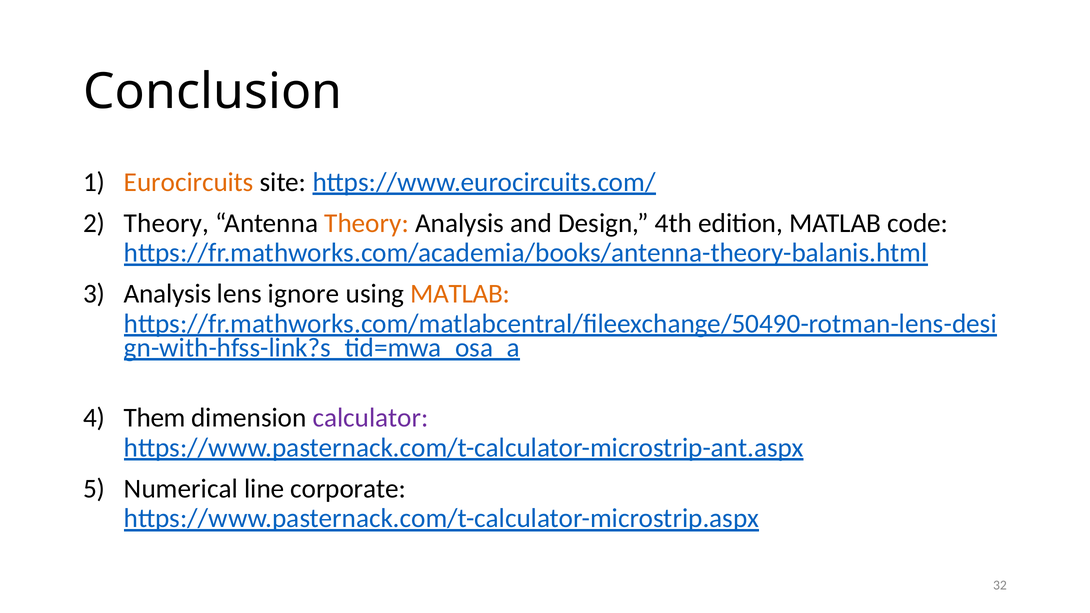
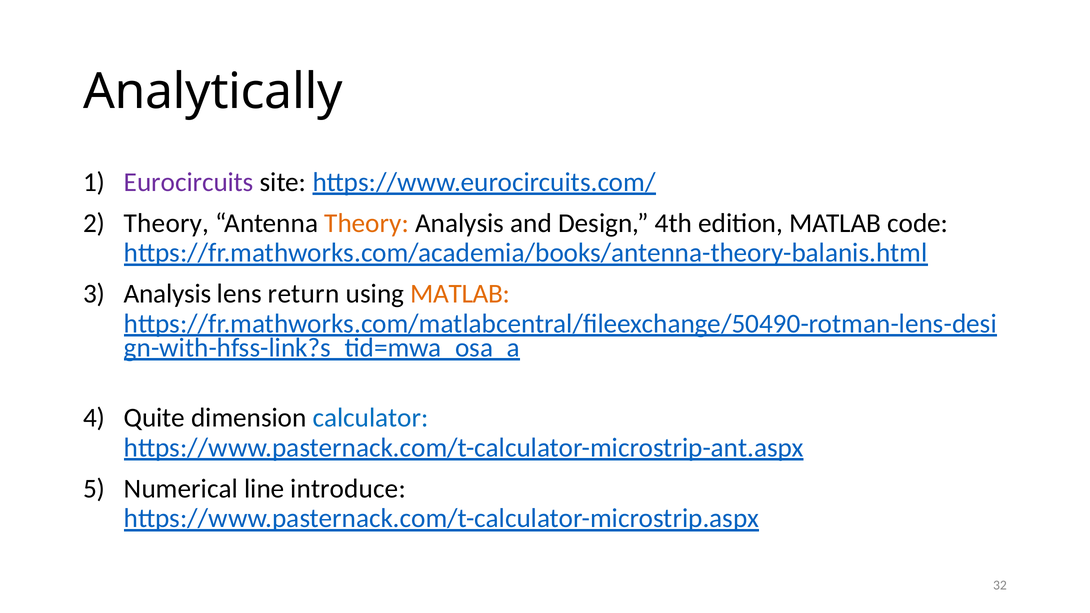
Conclusion: Conclusion -> Analytically (213, 92)
Eurocircuits colour: orange -> purple (189, 182)
ignore: ignore -> return (304, 294)
Them: Them -> Quite (154, 418)
calculator colour: purple -> blue (371, 418)
corporate: corporate -> introduce (348, 489)
